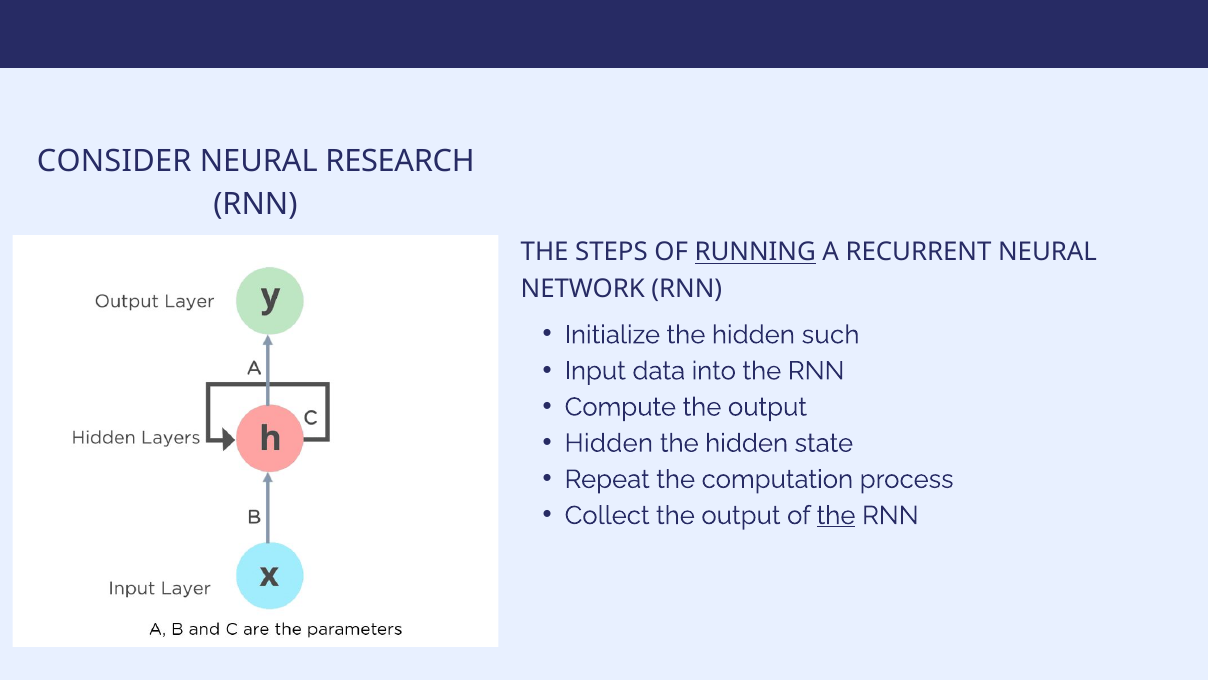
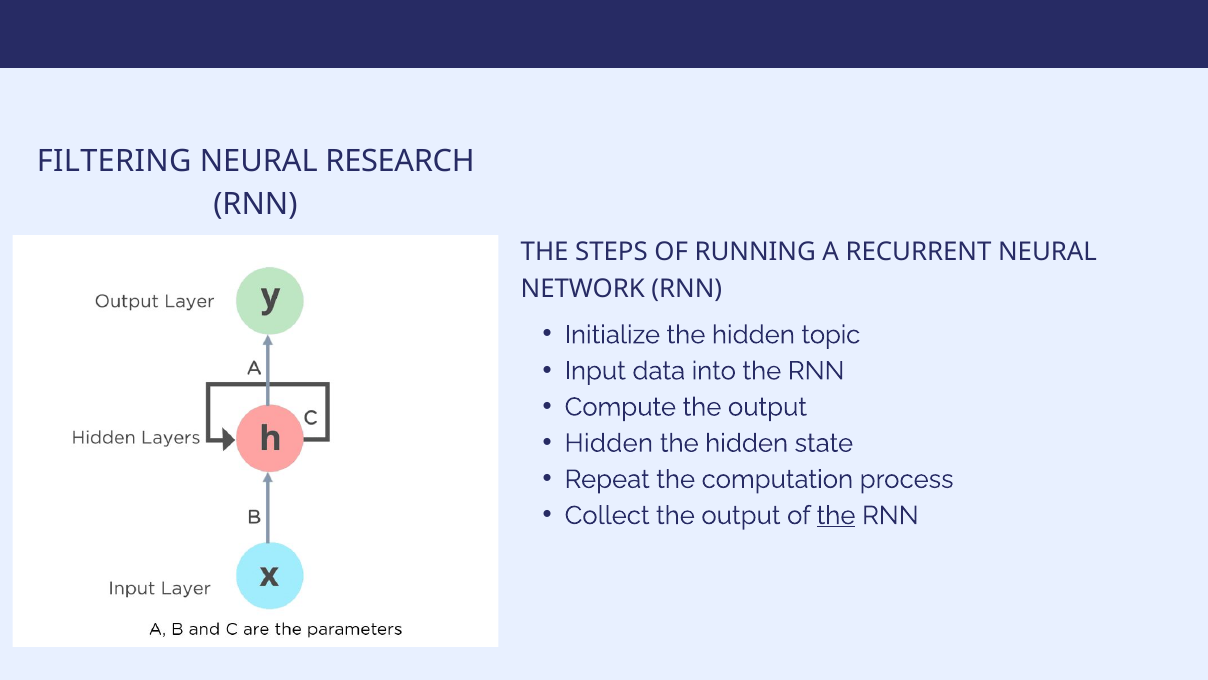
CONSIDER: CONSIDER -> FILTERING (114, 161)
RUNNING underline: present -> none (755, 252)
such: such -> topic (831, 335)
